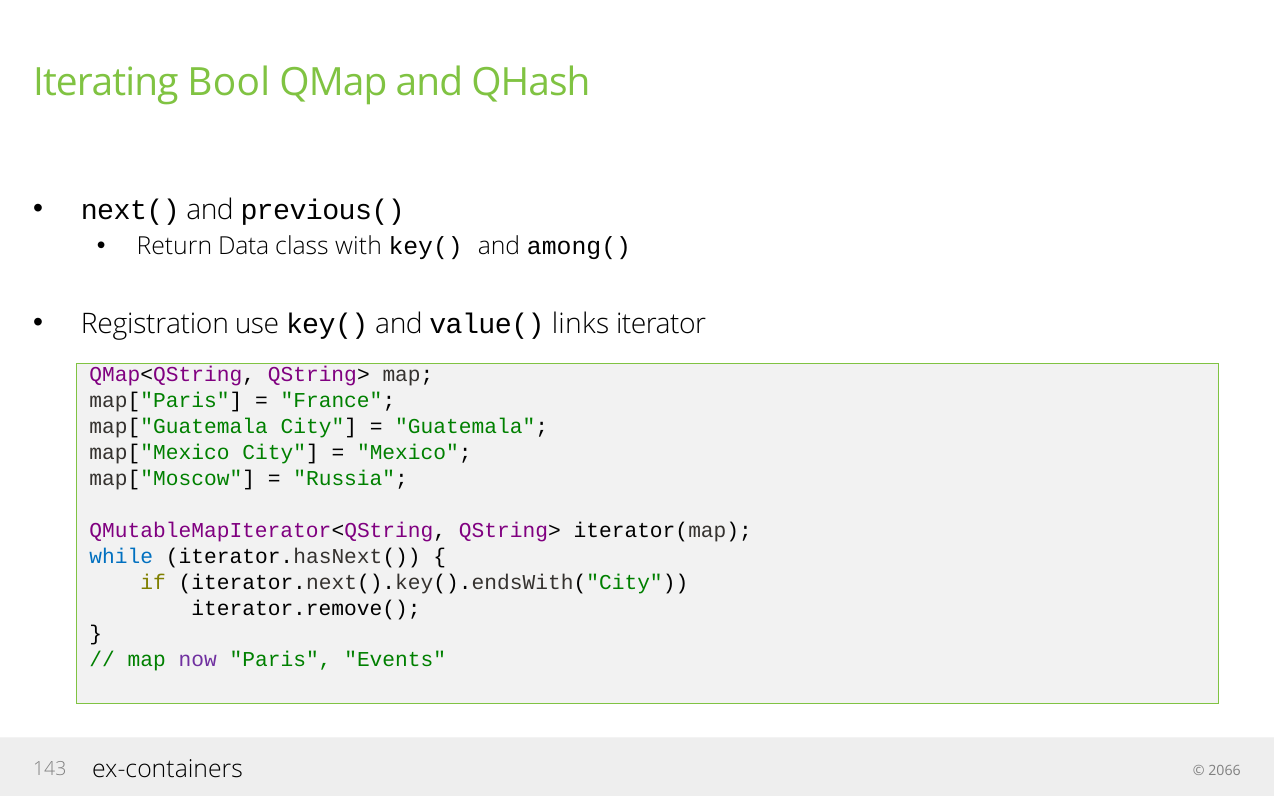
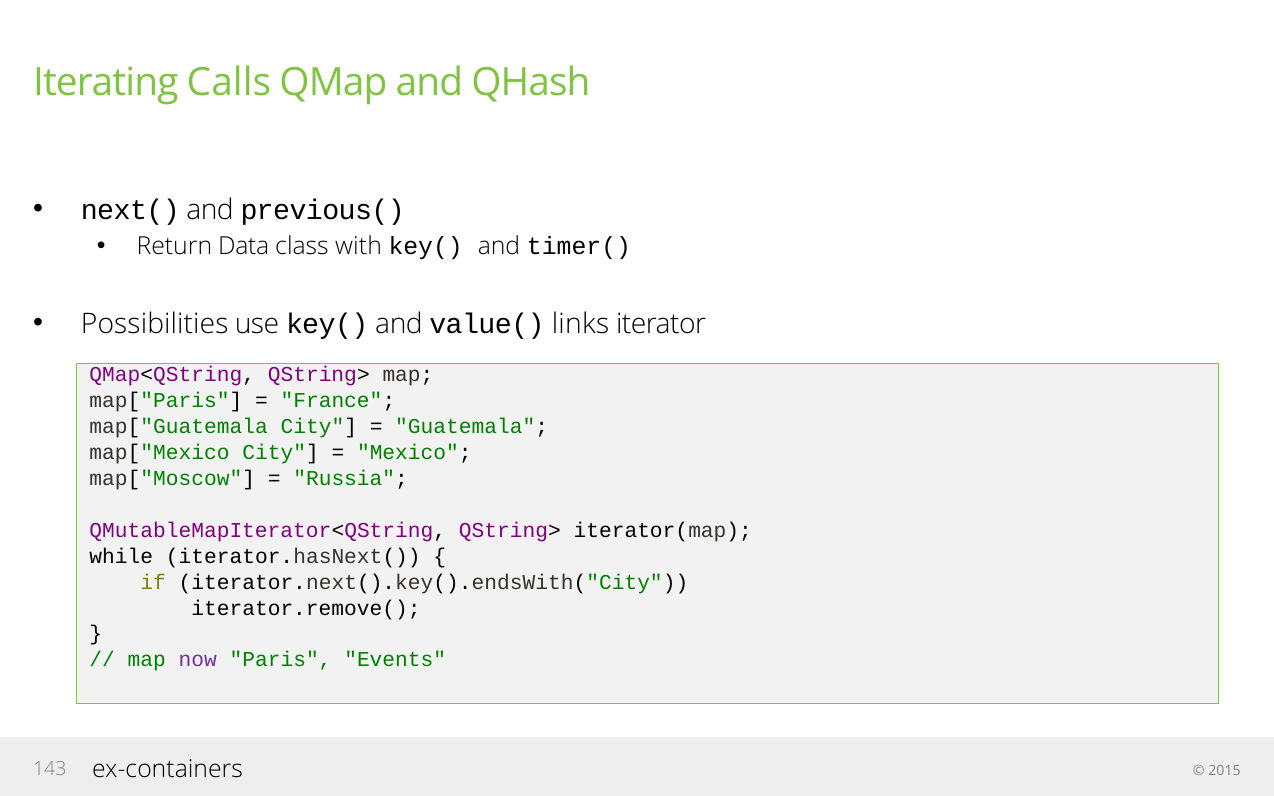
Bool: Bool -> Calls (229, 83)
among(: among( -> timer( (579, 247)
Registration: Registration -> Possibilities (155, 324)
while colour: blue -> black (121, 556)
2066: 2066 -> 2015 (1225, 771)
